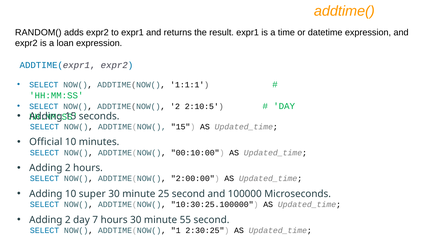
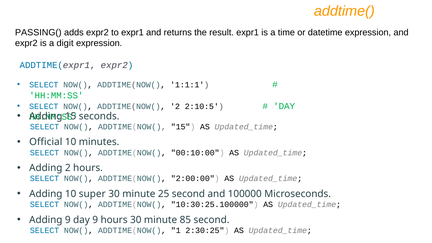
RANDOM(: RANDOM( -> PASSING( (38, 32)
loan: loan -> digit (65, 43)
2: 2 -> 9 (68, 220)
day 7: 7 -> 9 (95, 220)
55: 55 -> 85 (185, 220)
